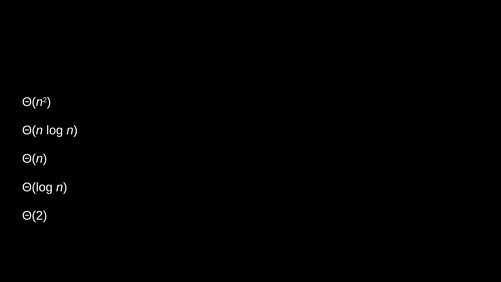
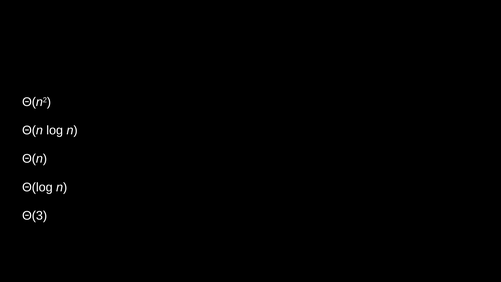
Θ(2: Θ(2 -> Θ(3 (35, 216)
